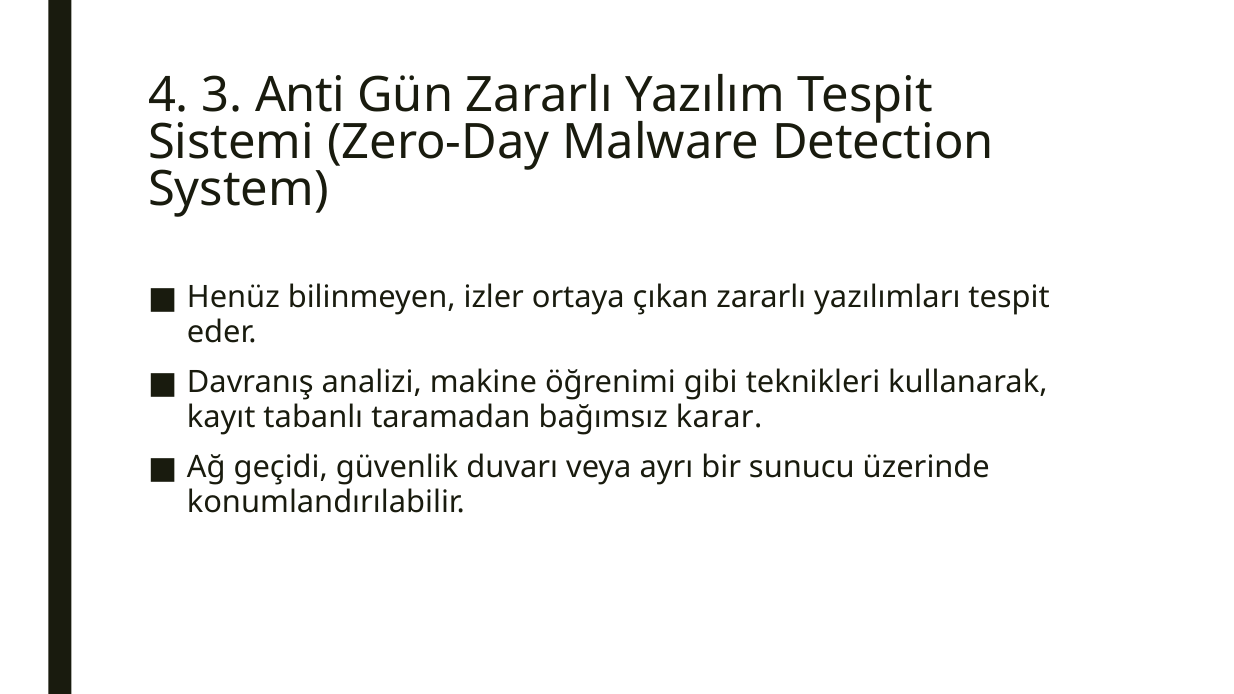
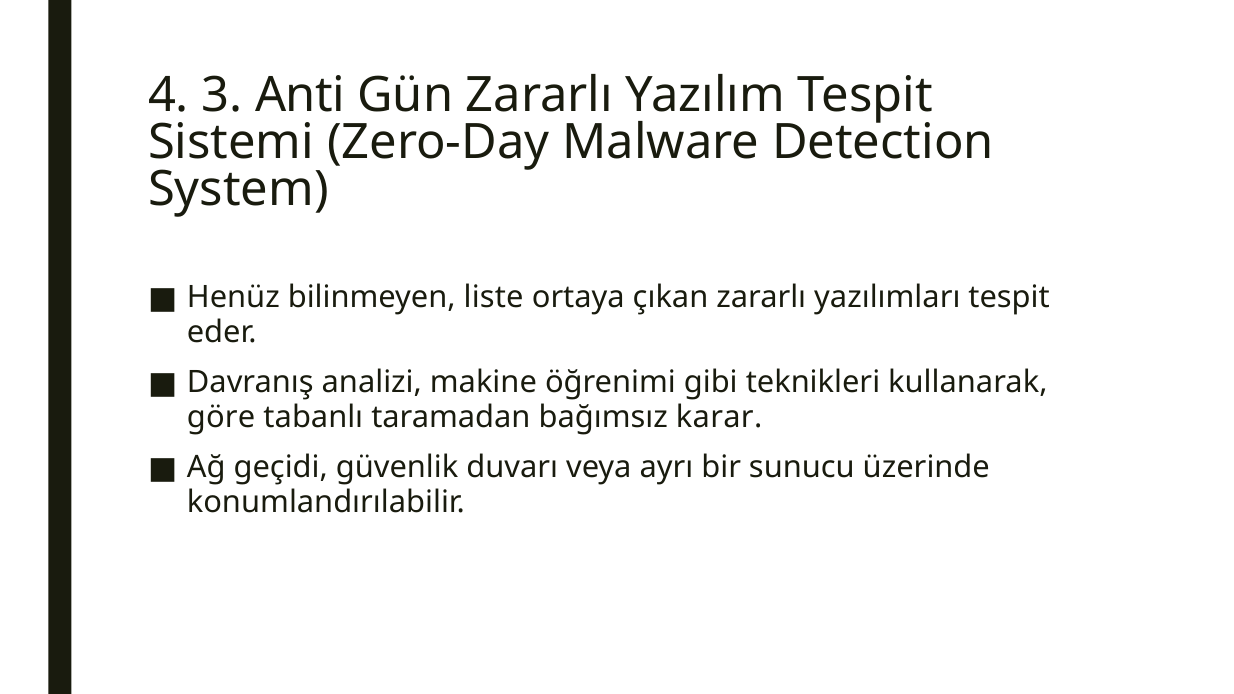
izler: izler -> liste (494, 297)
kayıt: kayıt -> göre (221, 417)
